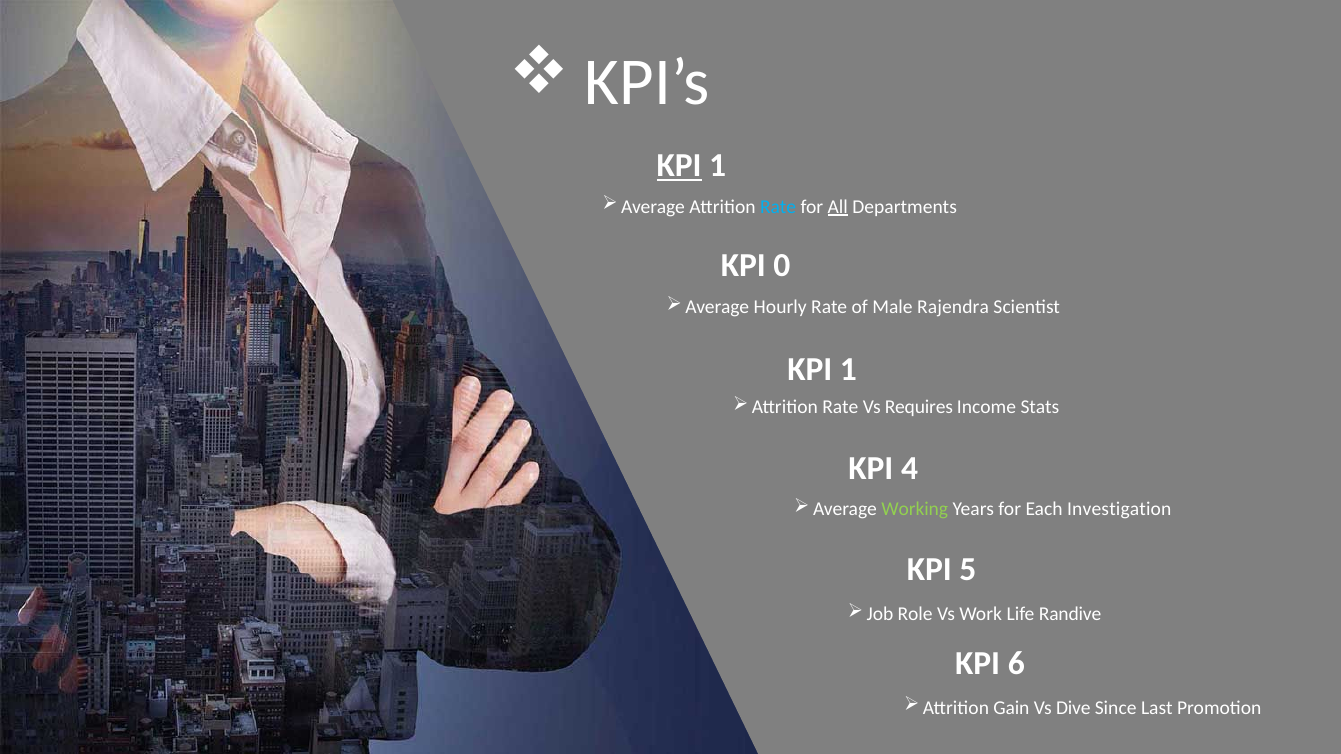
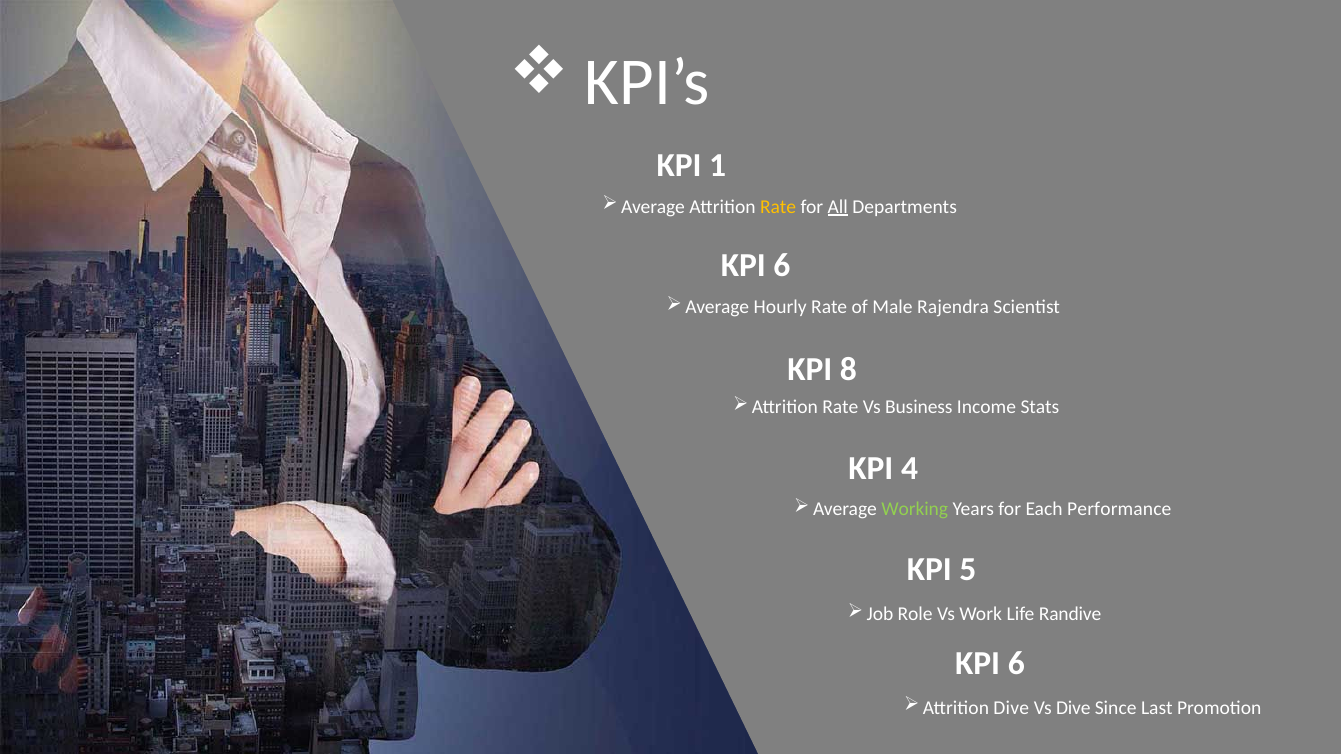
KPI underline: present -> none (679, 166)
Rate colour: light blue -> yellow (778, 207)
0: 0 -> 6 (782, 266)
1: 1 -> 8 (848, 369)
Requires: Requires -> Business (919, 407)
Investigation: Investigation -> Performance (1119, 509)
Gain: Gain -> Dive (1011, 708)
